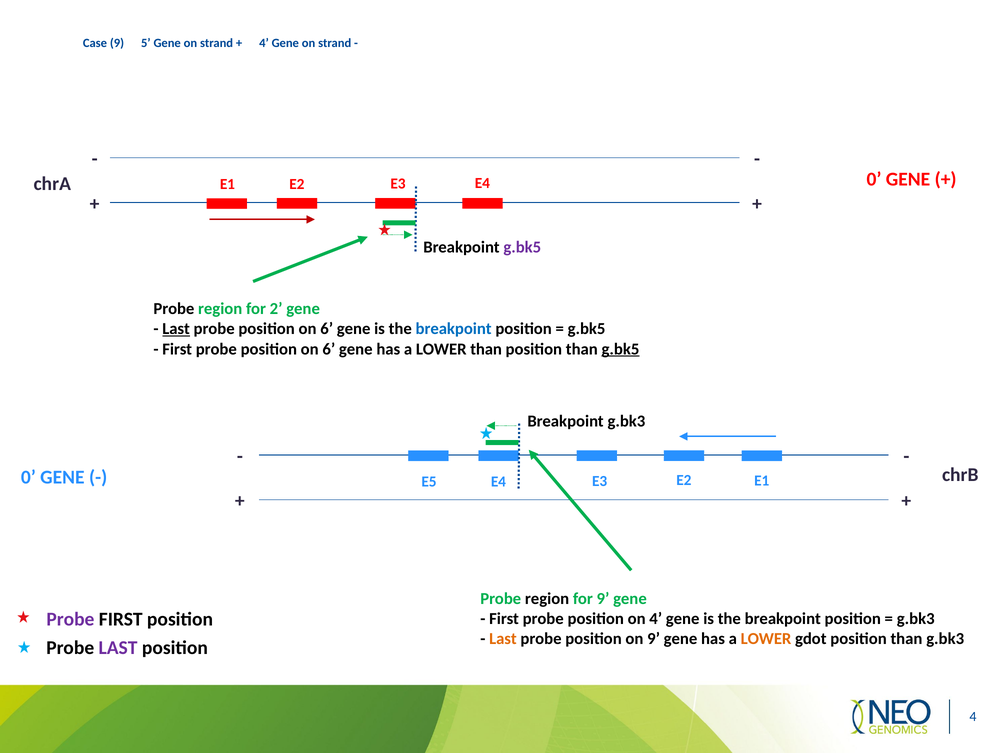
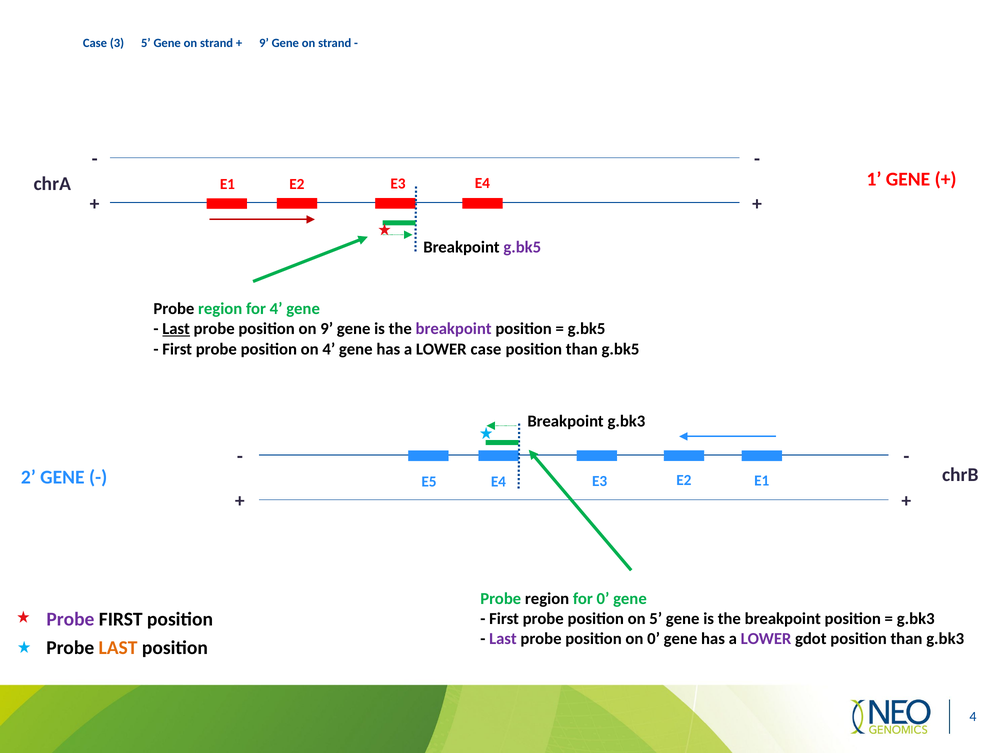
Case 9: 9 -> 3 (117, 43)
4: 4 -> 9 (264, 43)
0: 0 -> 1 (874, 179)
for 2: 2 -> 4 (276, 309)
6: 6 -> 9 (327, 329)
breakpoint colour: blue -> purple (454, 329)
6: 6 -> 4 (329, 349)
LOWER than: than -> case (486, 349)
g.bk5 underline: present -> none (620, 349)
0: 0 -> 2 (28, 477)
for 9: 9 -> 0 (603, 599)
on 4: 4 -> 5 (656, 619)
Last colour: orange -> purple (503, 639)
on 9: 9 -> 0 (654, 639)
LOWER colour: orange -> purple (766, 639)
LAST colour: purple -> orange (118, 648)
